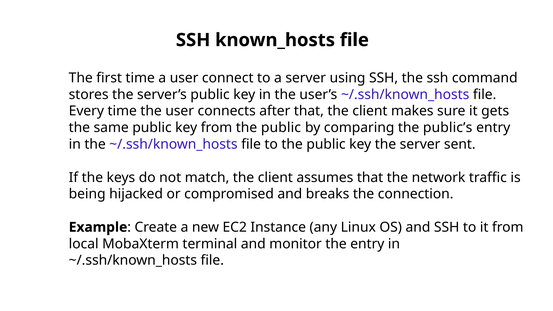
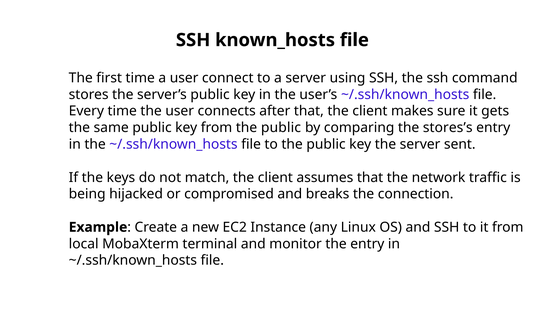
public’s: public’s -> stores’s (448, 128)
